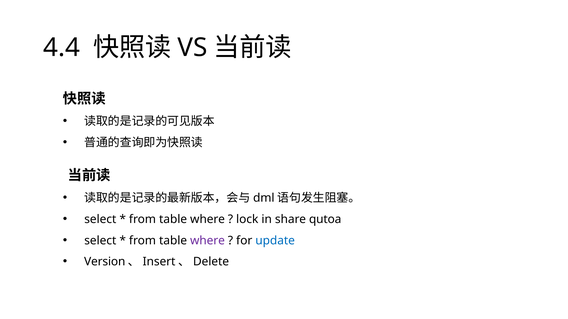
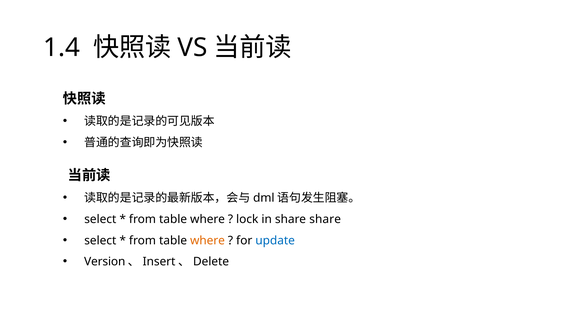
4.4: 4.4 -> 1.4 (62, 48)
share qutoa: qutoa -> share (325, 220)
where colour: purple -> orange (208, 241)
